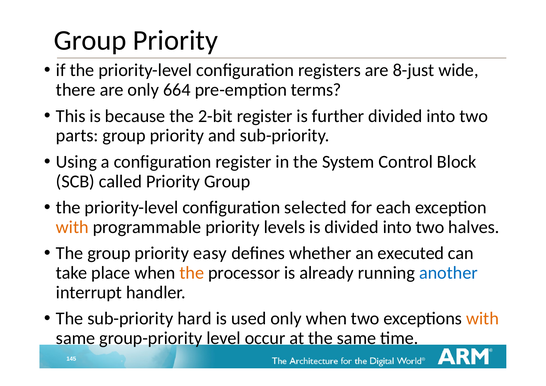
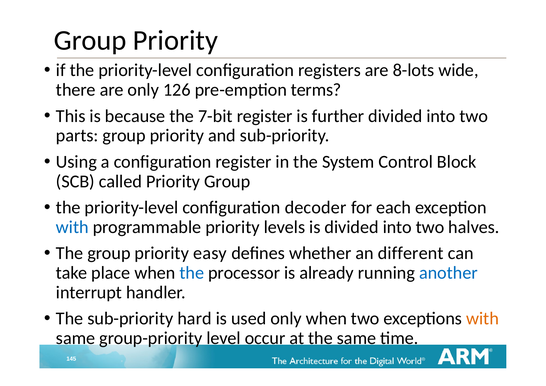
8-just: 8-just -> 8-lots (414, 70)
664: 664 -> 126 (177, 90)
2-bit: 2-bit -> 7-bit (215, 116)
selected: selected -> decoder (316, 207)
with colour: orange -> blue (72, 227)
executed: executed -> different (411, 253)
the colour: orange -> blue (192, 273)
